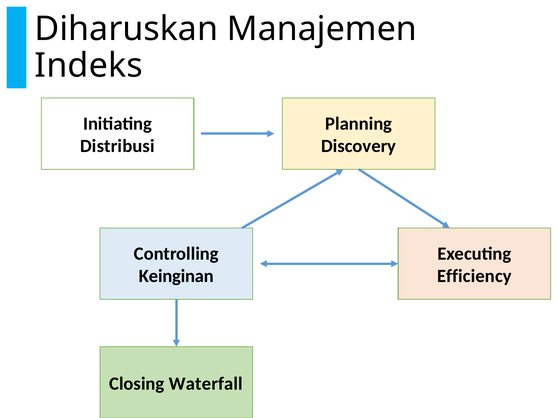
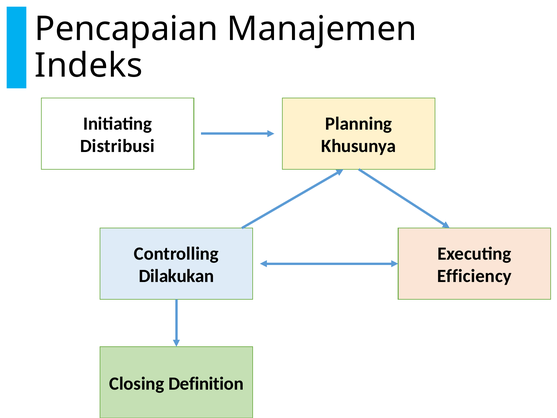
Diharuskan: Diharuskan -> Pencapaian (126, 29)
Discovery: Discovery -> Khusunya (359, 146)
Keinginan: Keinginan -> Dilakukan (176, 276)
Waterfall: Waterfall -> Definition (206, 383)
